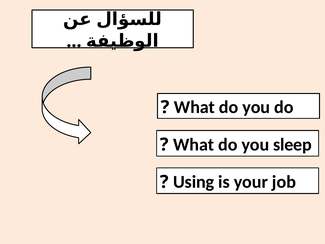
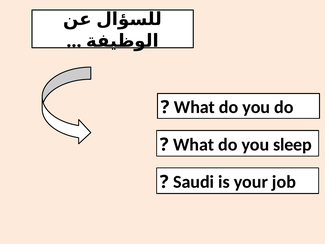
Using: Using -> Saudi (194, 182)
